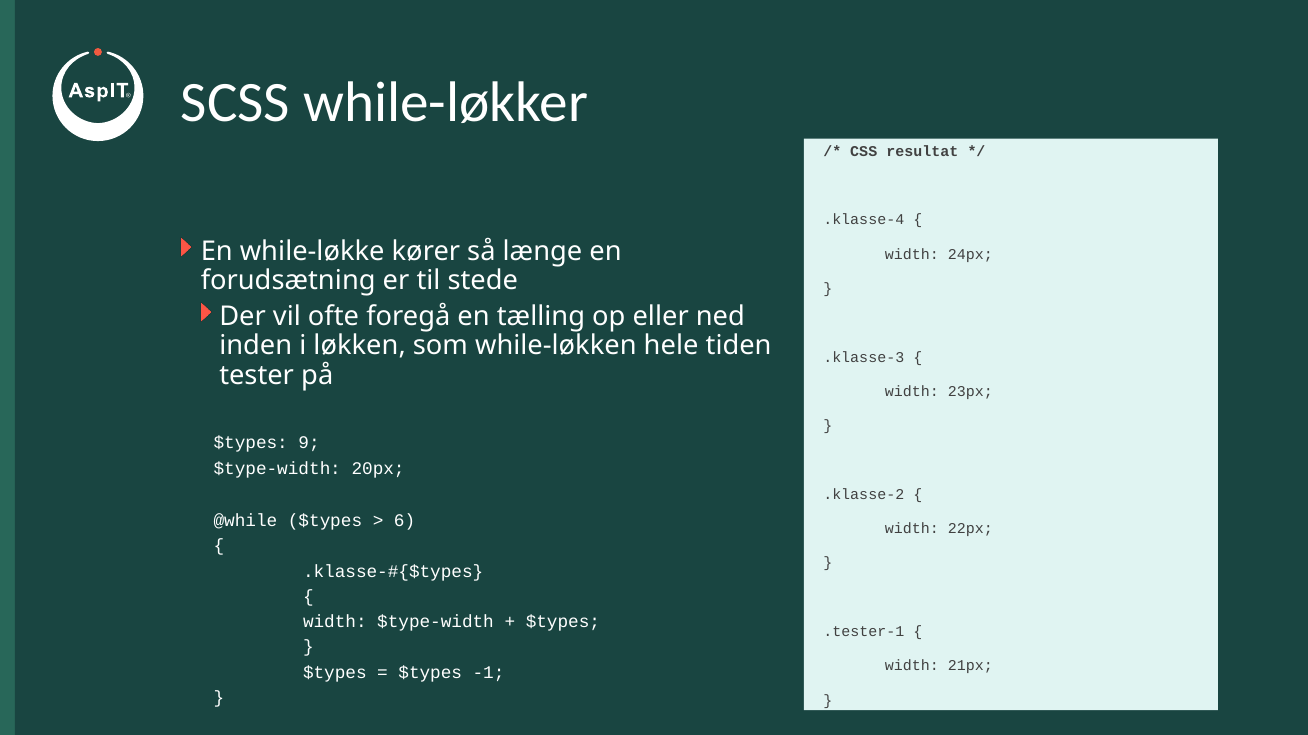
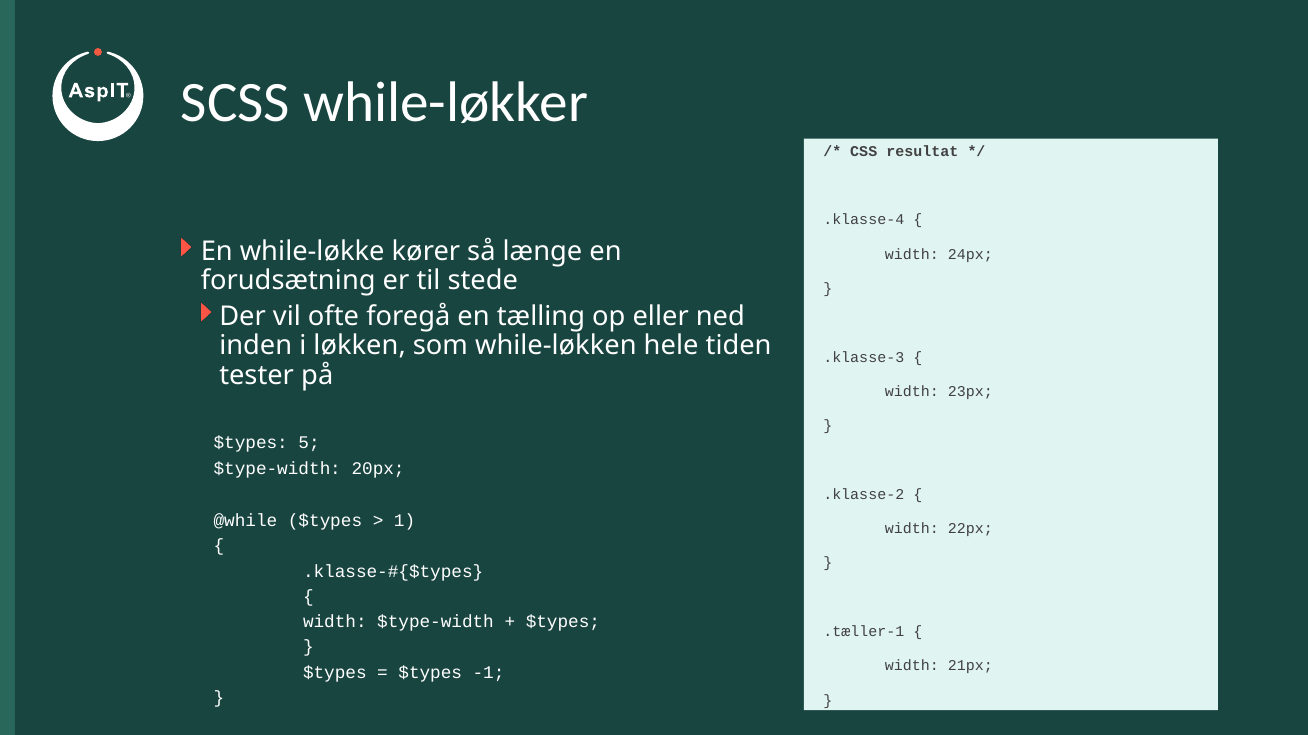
9: 9 -> 5 (309, 443)
6: 6 -> 1 (405, 521)
.tester-1: .tester-1 -> .tæller-1 (864, 632)
